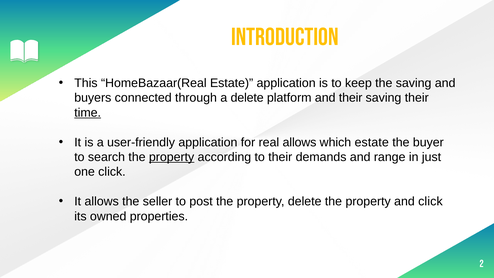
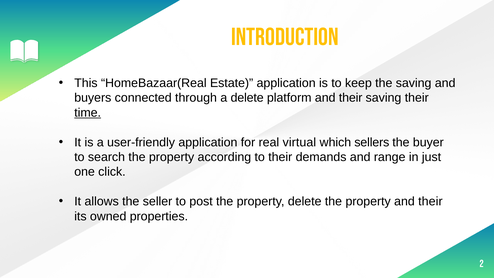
real allows: allows -> virtual (299, 142)
which estate: estate -> sellers (372, 142)
property underline: present -> none (172, 157)
property and click: click -> their (430, 201)
